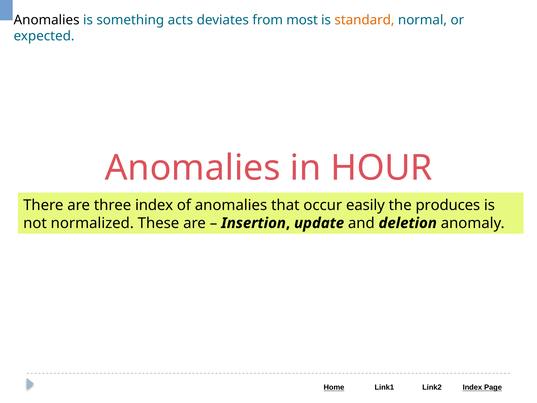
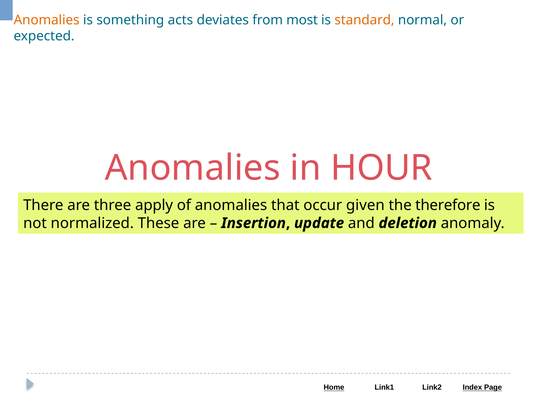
Anomalies colour: black -> orange (47, 20)
three index: index -> apply (154, 205)
easily: easily -> given (365, 205)
produces: produces -> therefore (448, 205)
